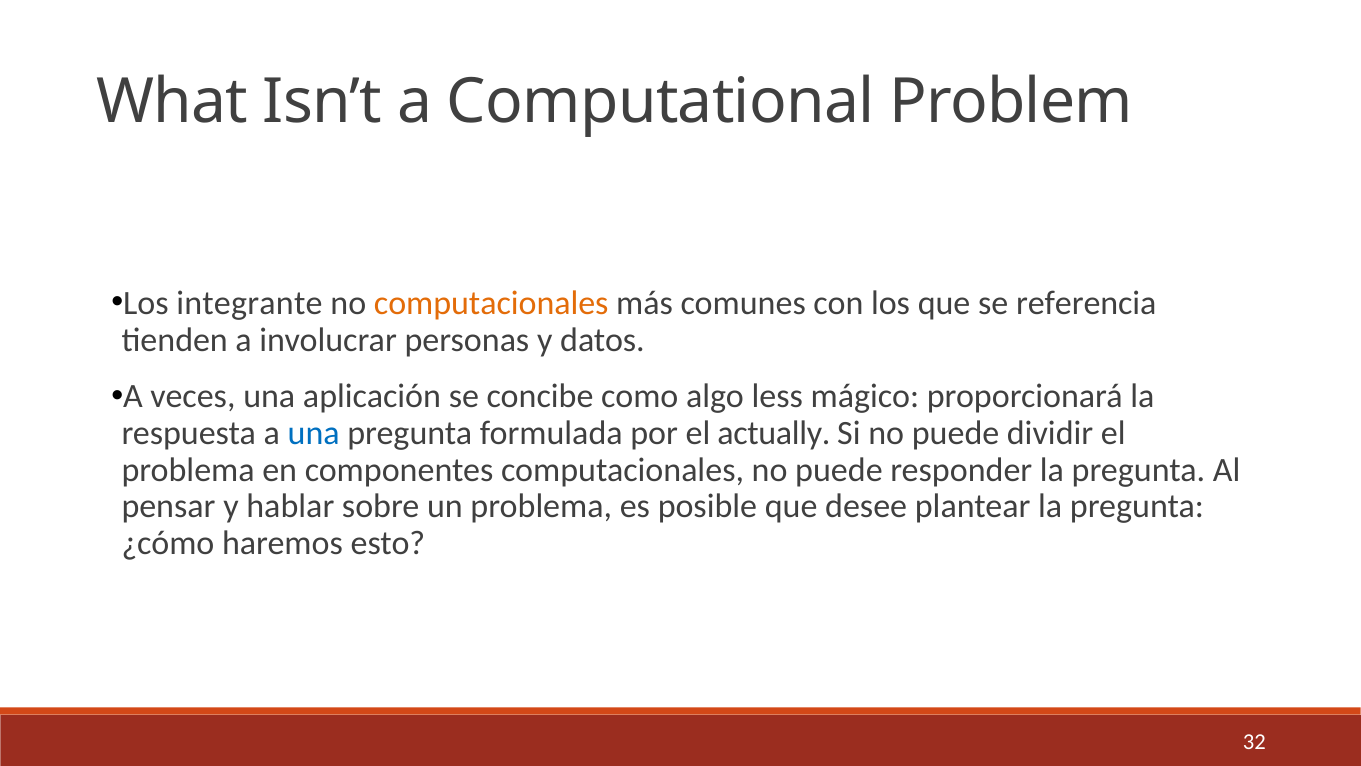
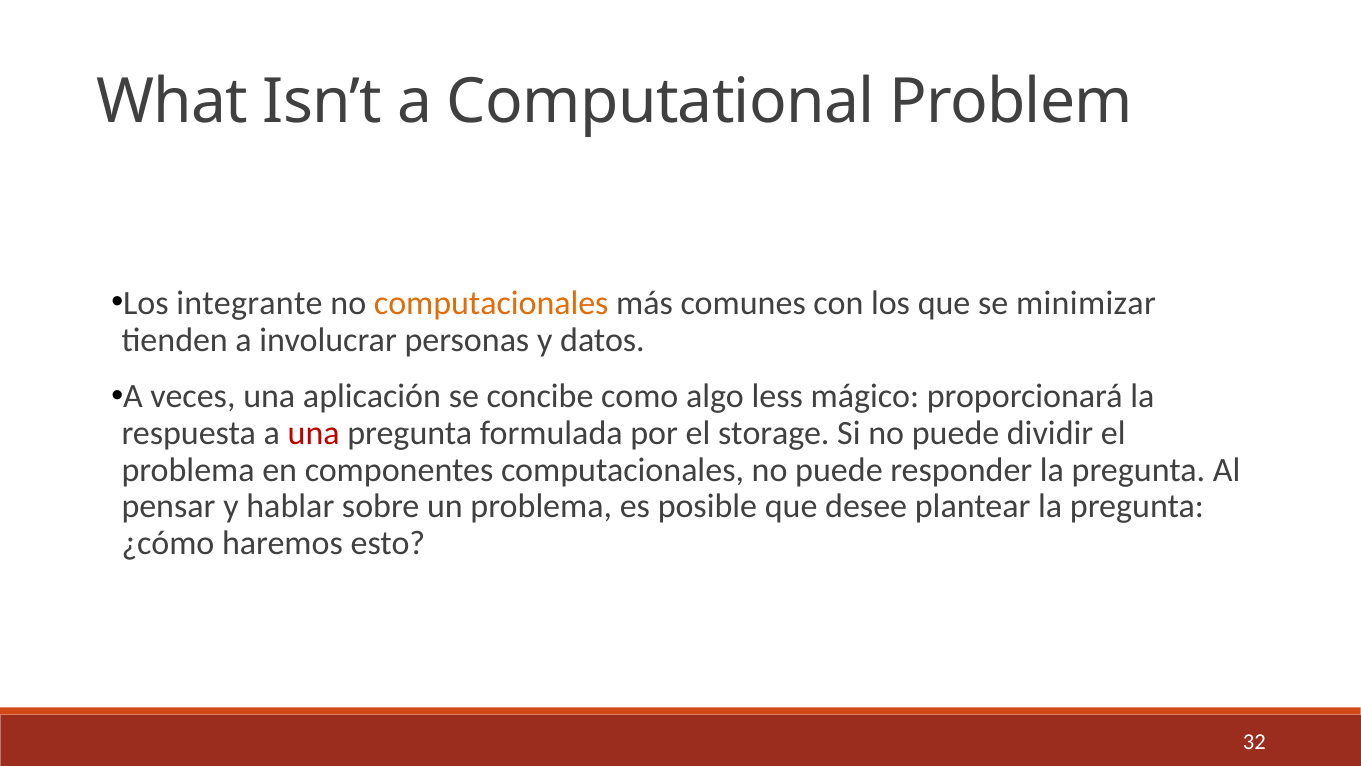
referencia: referencia -> minimizar (1086, 303)
una colour: blue -> red (314, 433)
actually: actually -> storage (774, 433)
